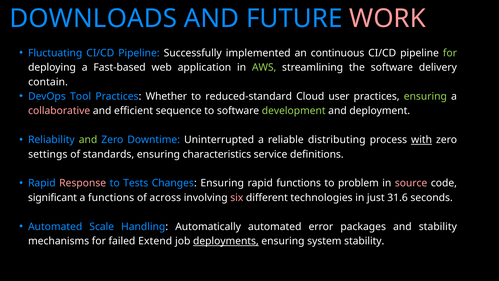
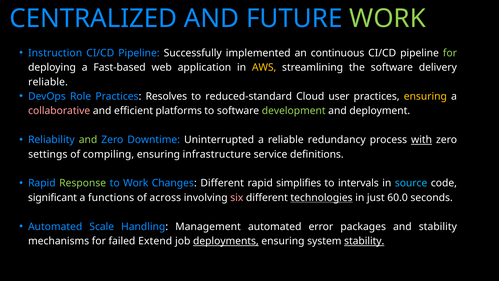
DOWNLOADS: DOWNLOADS -> CENTRALIZED (93, 18)
WORK colour: pink -> light green (388, 18)
Fluctuating: Fluctuating -> Instruction (55, 53)
AWS colour: light green -> yellow (264, 67)
contain: contain -> reliable (48, 82)
Tool: Tool -> Role (81, 96)
Whether: Whether -> Resolves (166, 96)
ensuring colour: light green -> yellow (425, 96)
sequence: sequence -> platforms (179, 111)
distributing: distributing -> redundancy (337, 140)
standards: standards -> compiling (108, 154)
characteristics: characteristics -> infrastructure (217, 154)
Response colour: pink -> light green (83, 183)
to Tests: Tests -> Work (136, 183)
Changes Ensuring: Ensuring -> Different (222, 183)
rapid functions: functions -> simplifies (299, 183)
problem: problem -> intervals (358, 183)
source colour: pink -> light blue (411, 183)
technologies underline: none -> present (322, 197)
31.6: 31.6 -> 60.0 (398, 197)
Automatically: Automatically -> Management (208, 226)
stability underline: none -> present (364, 241)
